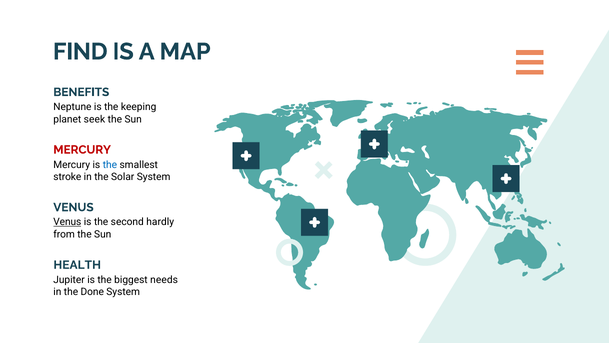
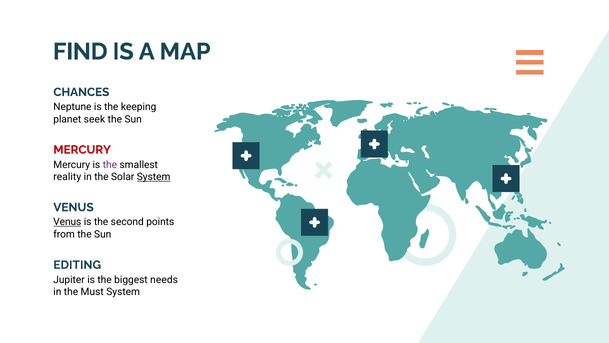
BENEFITS: BENEFITS -> CHANCES (81, 92)
the colour: blue -> purple (110, 165)
stroke: stroke -> reality (67, 177)
System underline: none -> present (154, 177)
hardly: hardly -> points (160, 222)
HEALTH: HEALTH -> EDITING (77, 265)
Done: Done -> Must (92, 292)
